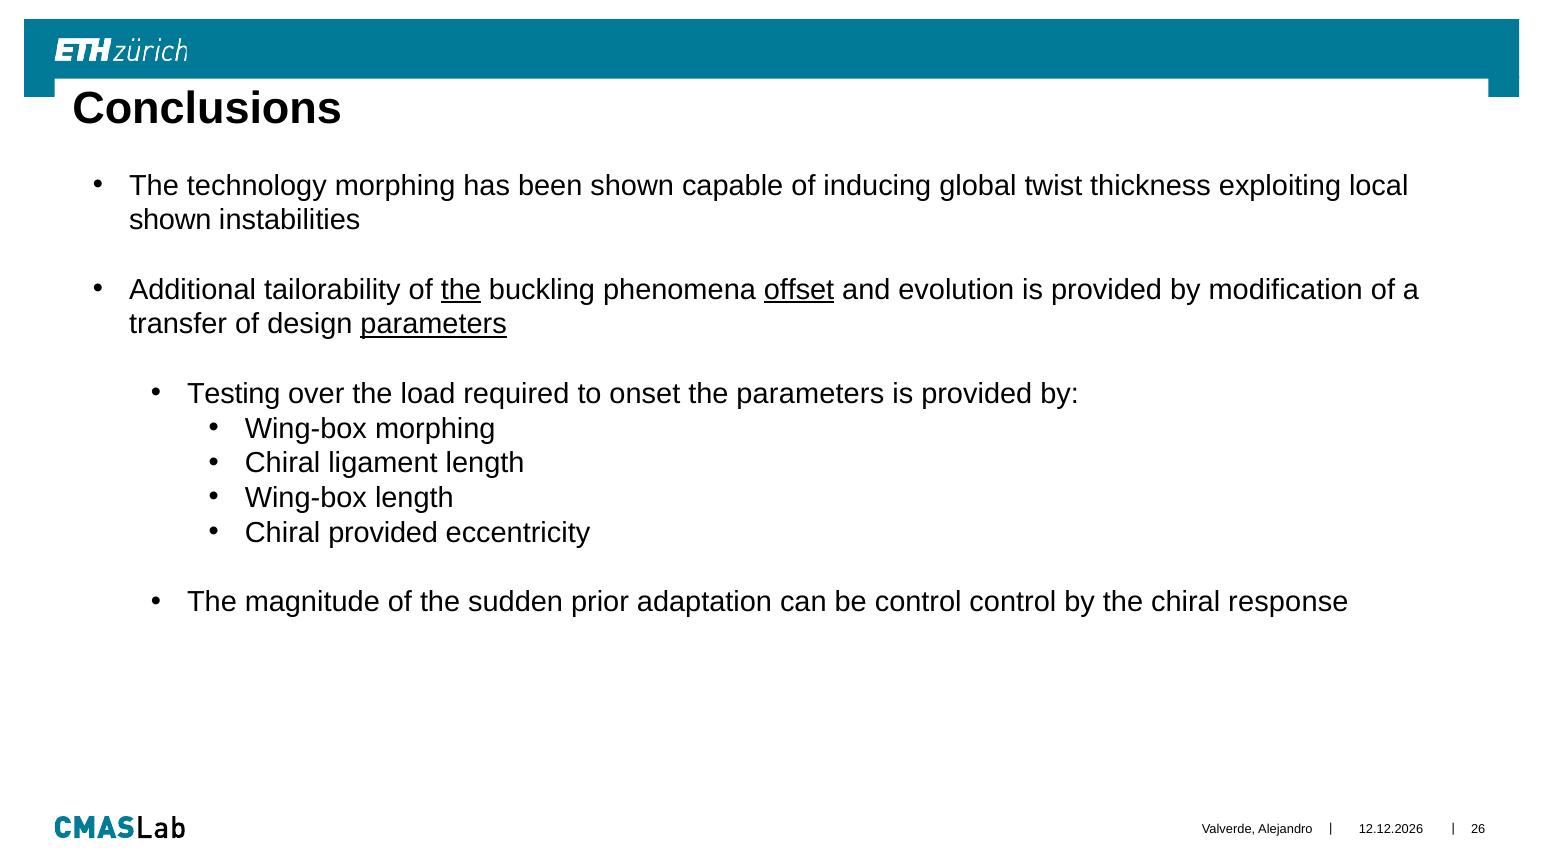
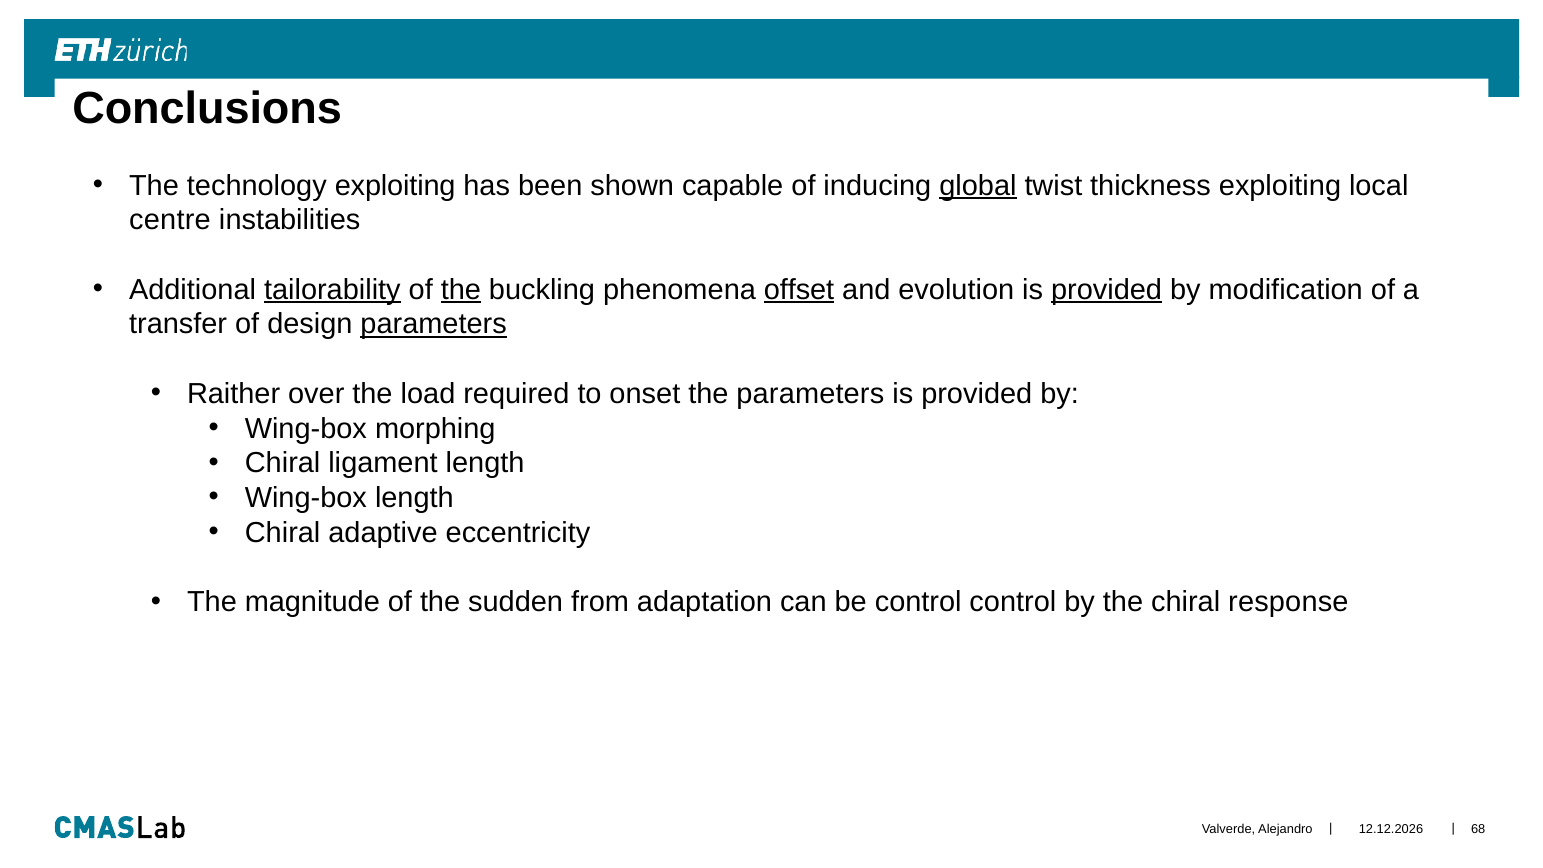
technology morphing: morphing -> exploiting (395, 186)
global underline: none -> present (978, 186)
shown: shown -> centre (170, 220)
tailorability underline: none -> present (332, 290)
provided underline: none -> present (1107, 290)
Testing: Testing -> Raither (234, 394)
Chiral provided: provided -> adaptive (383, 533)
prior: prior -> from (600, 602)
26: 26 -> 68 (1478, 829)
